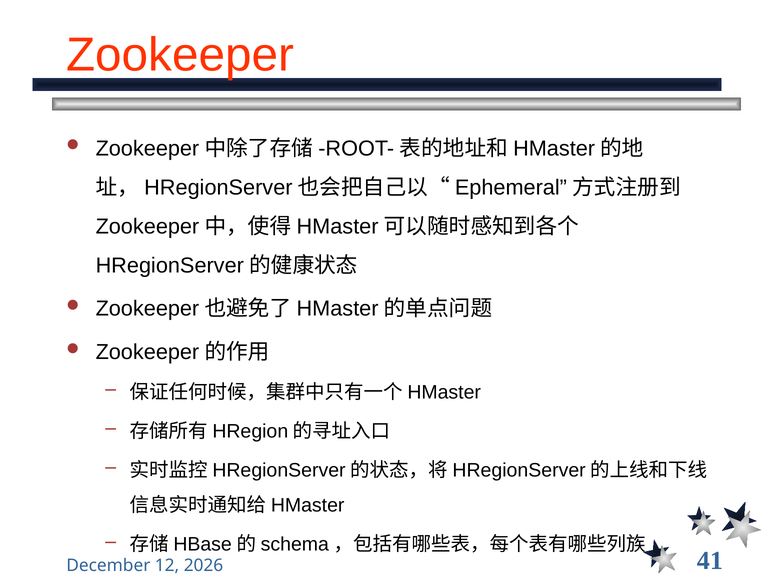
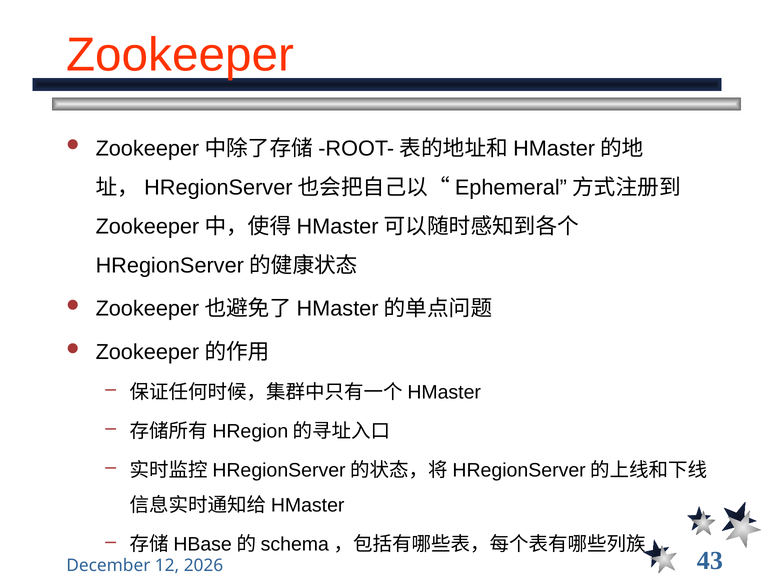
41: 41 -> 43 (710, 561)
